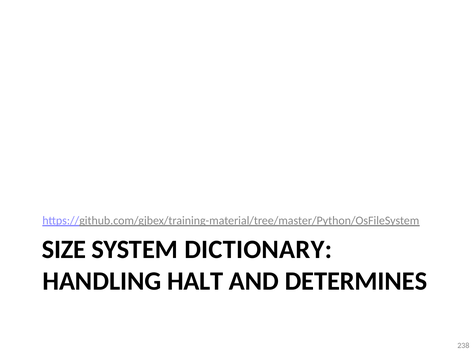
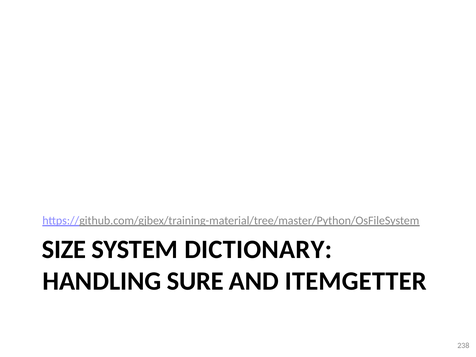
HALT: HALT -> SURE (195, 281)
DETERMINES: DETERMINES -> ITEMGETTER (356, 281)
